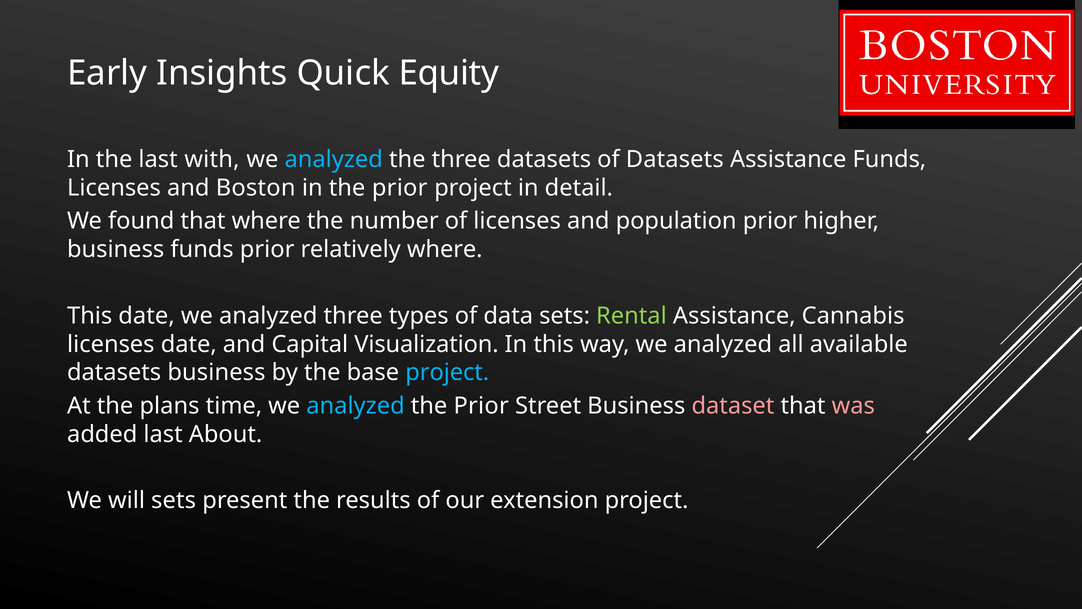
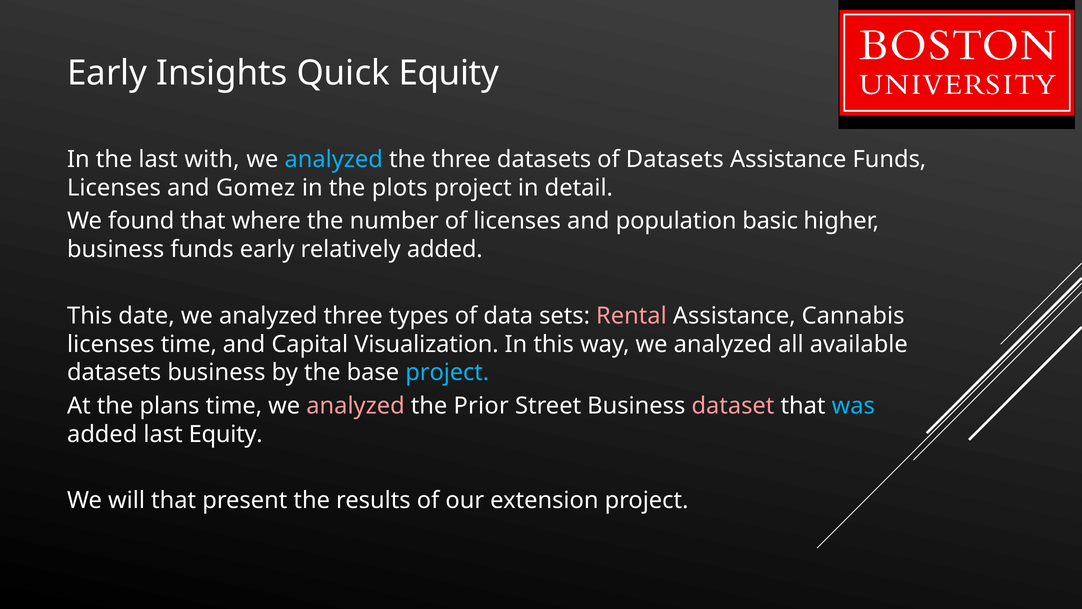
Boston: Boston -> Gomez (256, 188)
in the prior: prior -> plots (400, 188)
population prior: prior -> basic (770, 221)
funds prior: prior -> early (267, 249)
relatively where: where -> added (445, 249)
Rental colour: light green -> pink (631, 316)
licenses date: date -> time (189, 344)
analyzed colour: light blue -> pink (356, 406)
was colour: pink -> light blue (853, 406)
last About: About -> Equity (226, 434)
will sets: sets -> that (174, 500)
